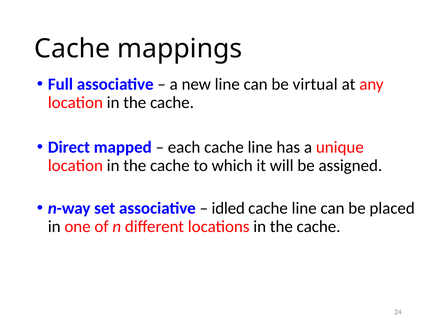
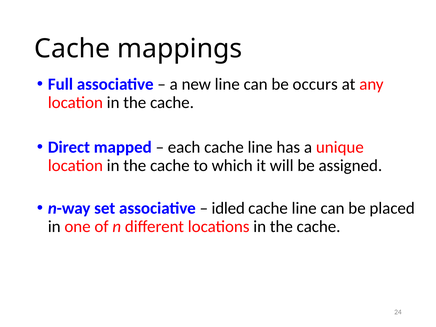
virtual: virtual -> occurs (315, 84)
